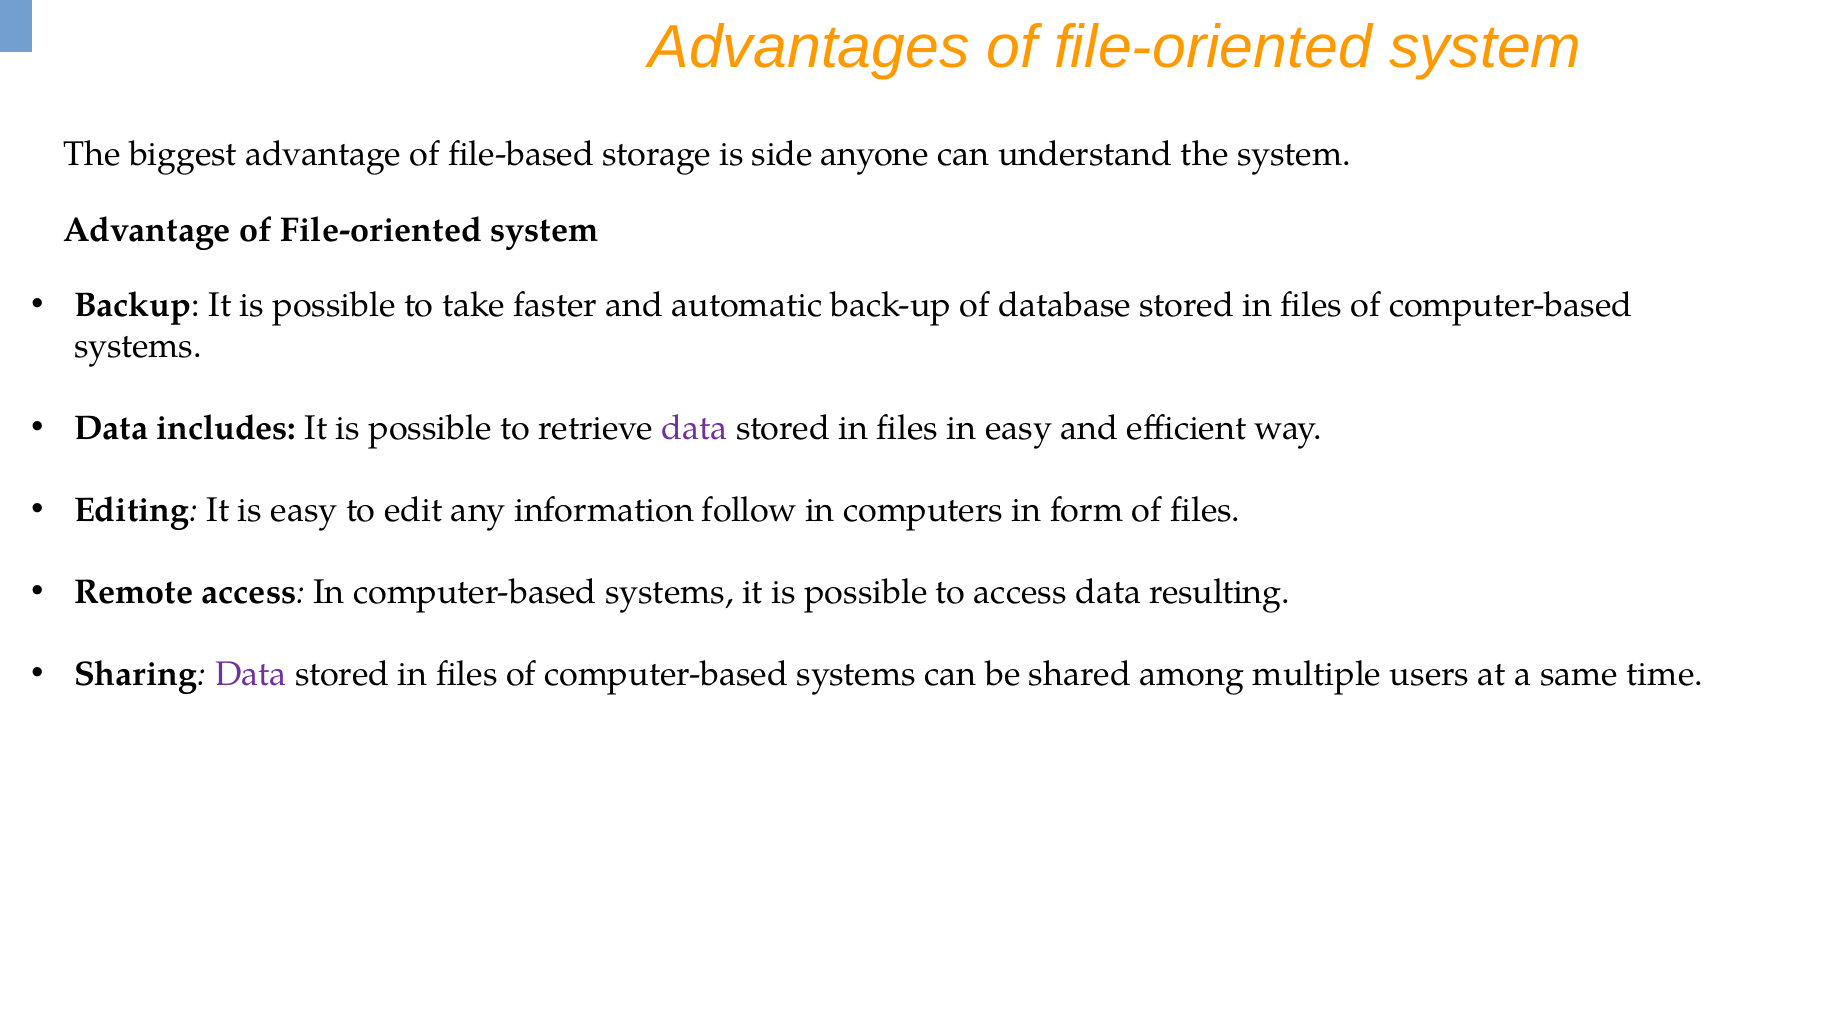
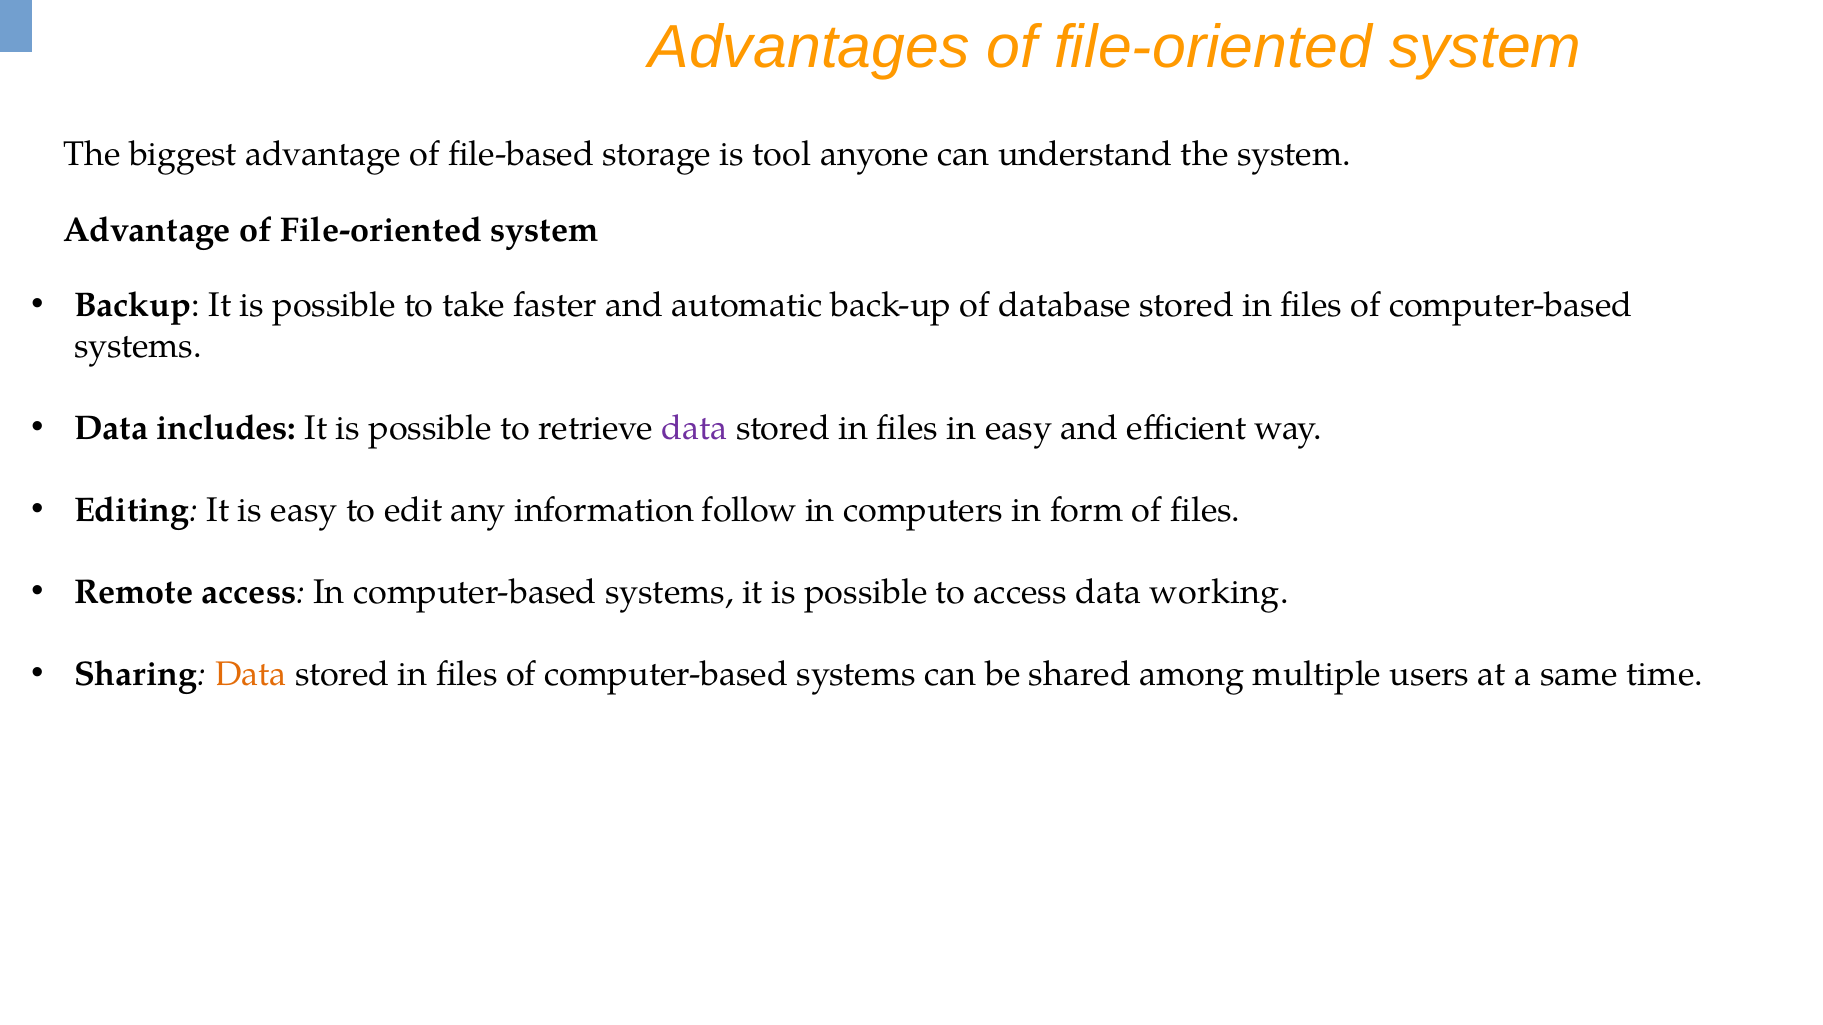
side: side -> tool (782, 155)
resulting: resulting -> working (1219, 593)
Data colour: purple -> orange (251, 675)
